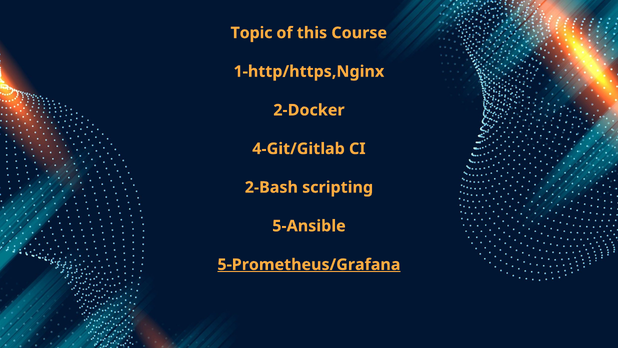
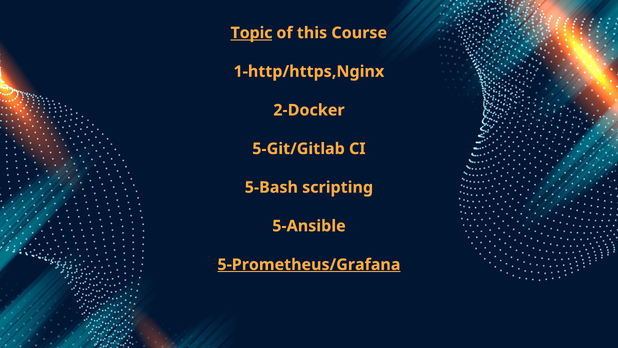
Topic underline: none -> present (252, 33)
4-Git/Gitlab: 4-Git/Gitlab -> 5-Git/Gitlab (299, 149)
2-Bash: 2-Bash -> 5-Bash (271, 187)
